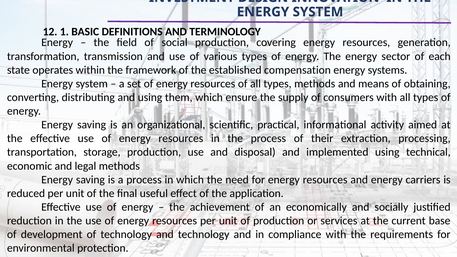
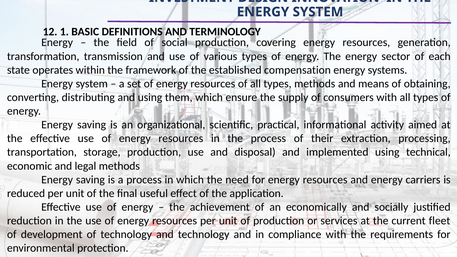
base: base -> fleet (440, 221)
